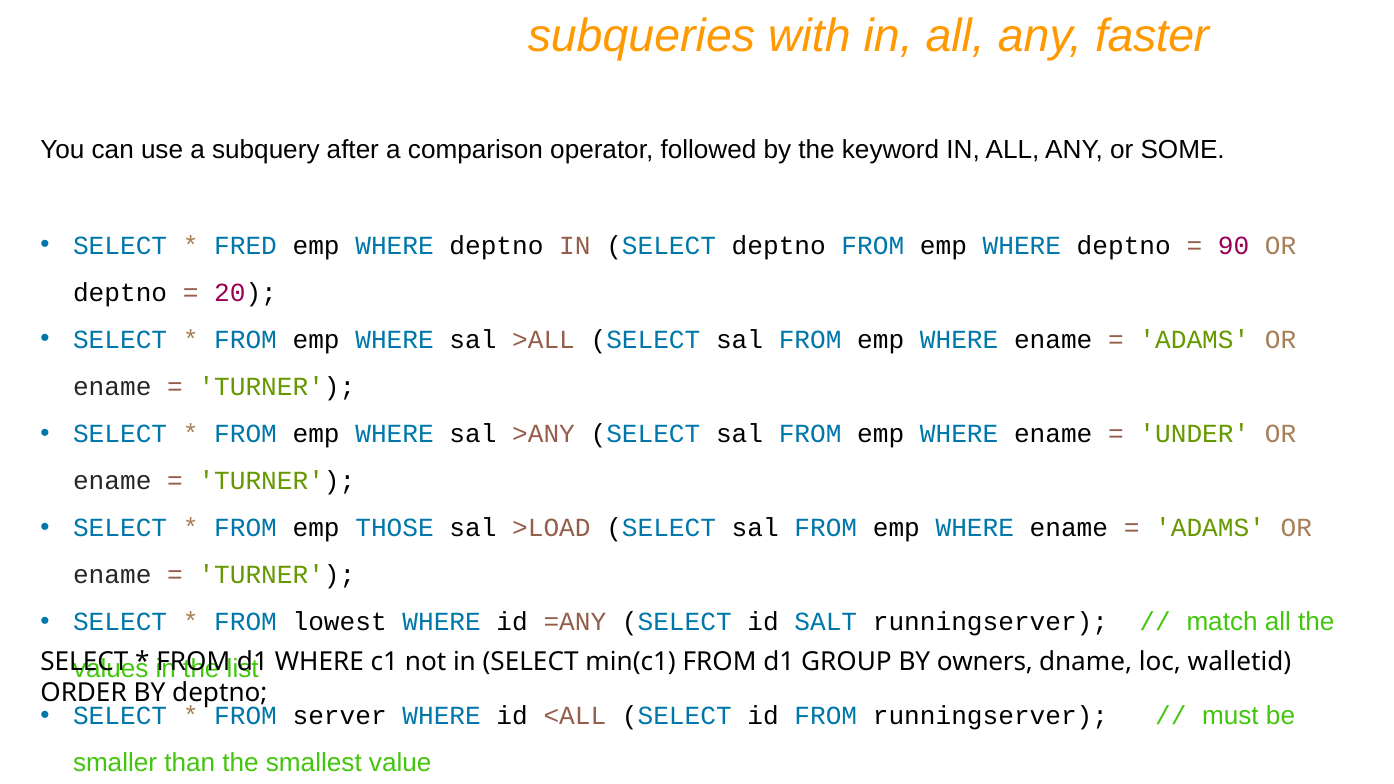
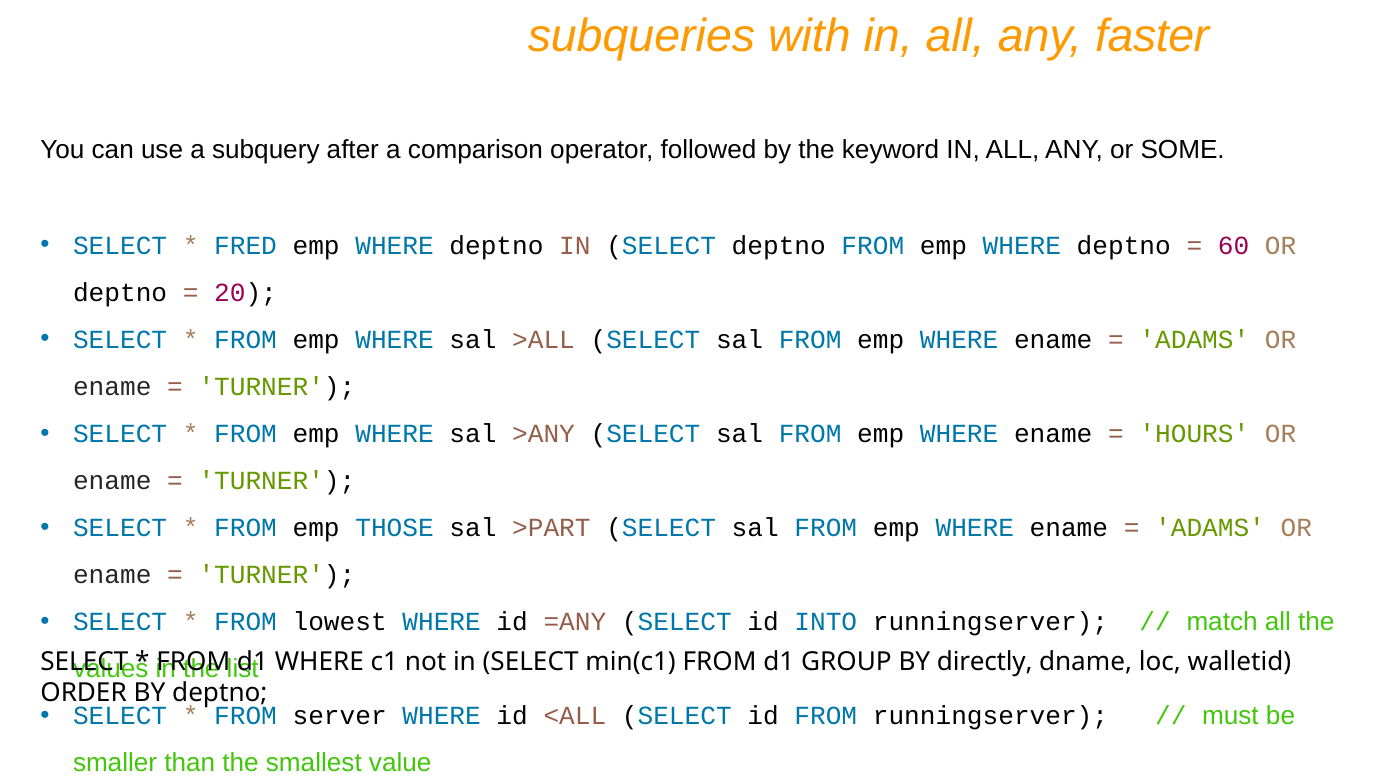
90: 90 -> 60 (1234, 246)
UNDER: UNDER -> HOURS (1194, 434)
>LOAD: >LOAD -> >PART (551, 528)
SALT: SALT -> INTO (826, 622)
owners: owners -> directly (985, 662)
